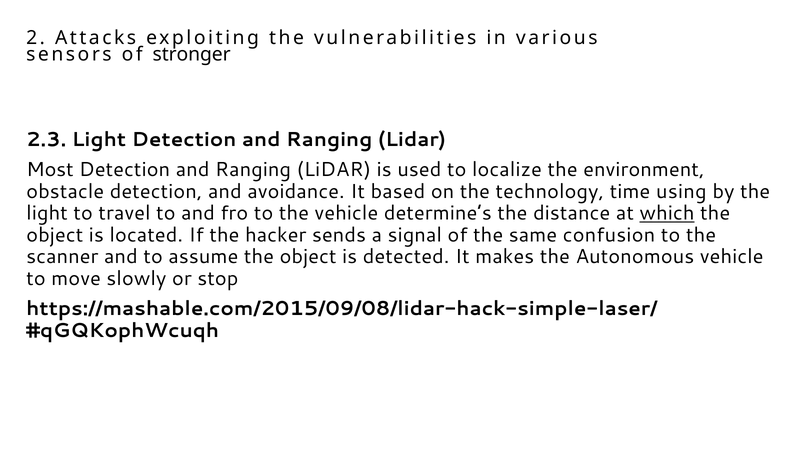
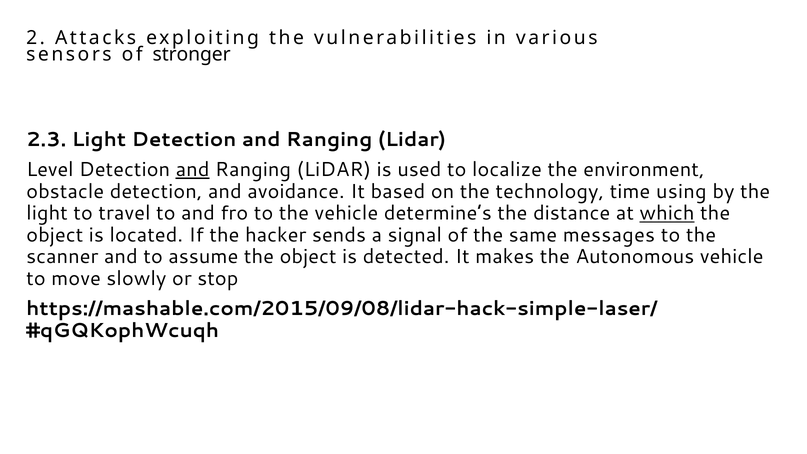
Most: Most -> Level (50, 170)
and underline: none -> present (193, 170)
confusion: confusion -> messages (609, 235)
